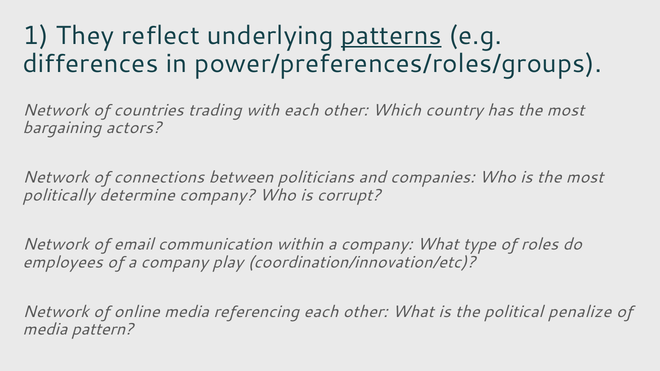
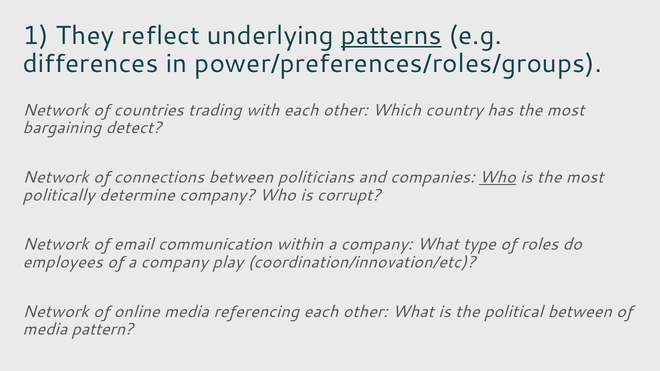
actors: actors -> detect (134, 128)
Who underline: none -> present (498, 177)
political penalize: penalize -> between (580, 312)
